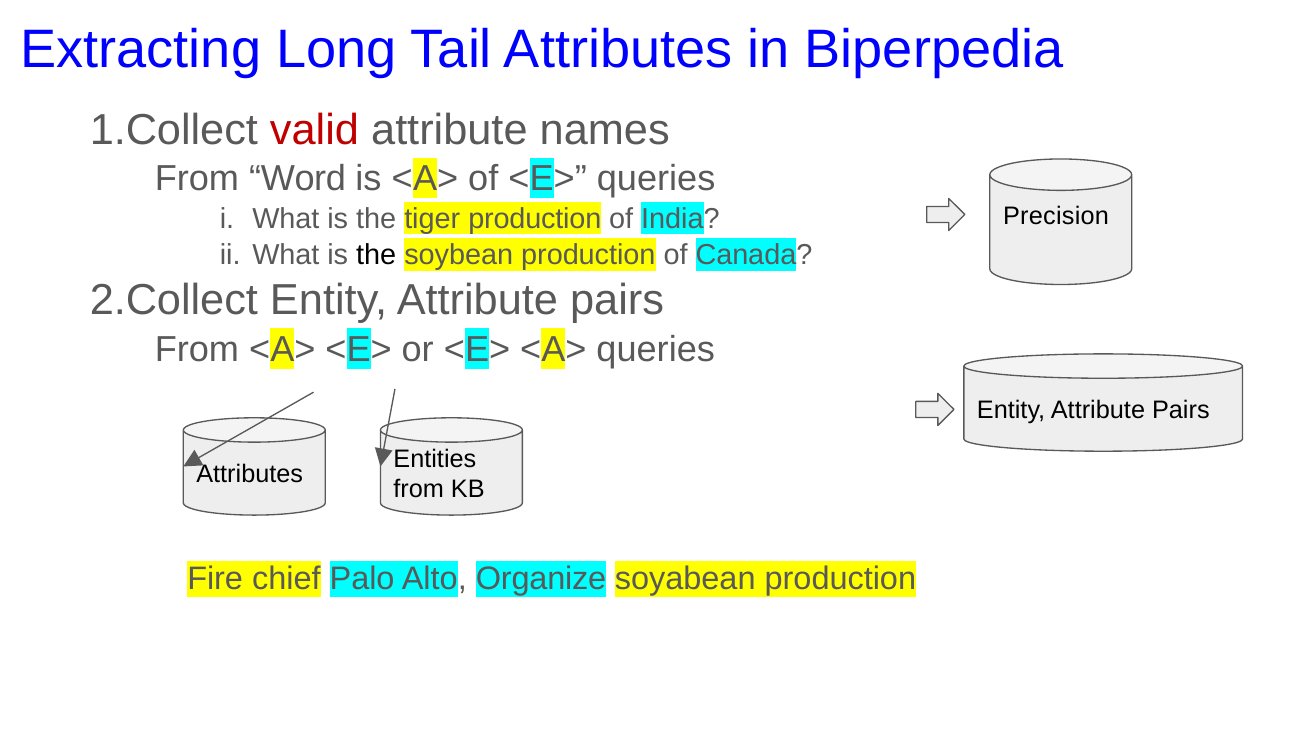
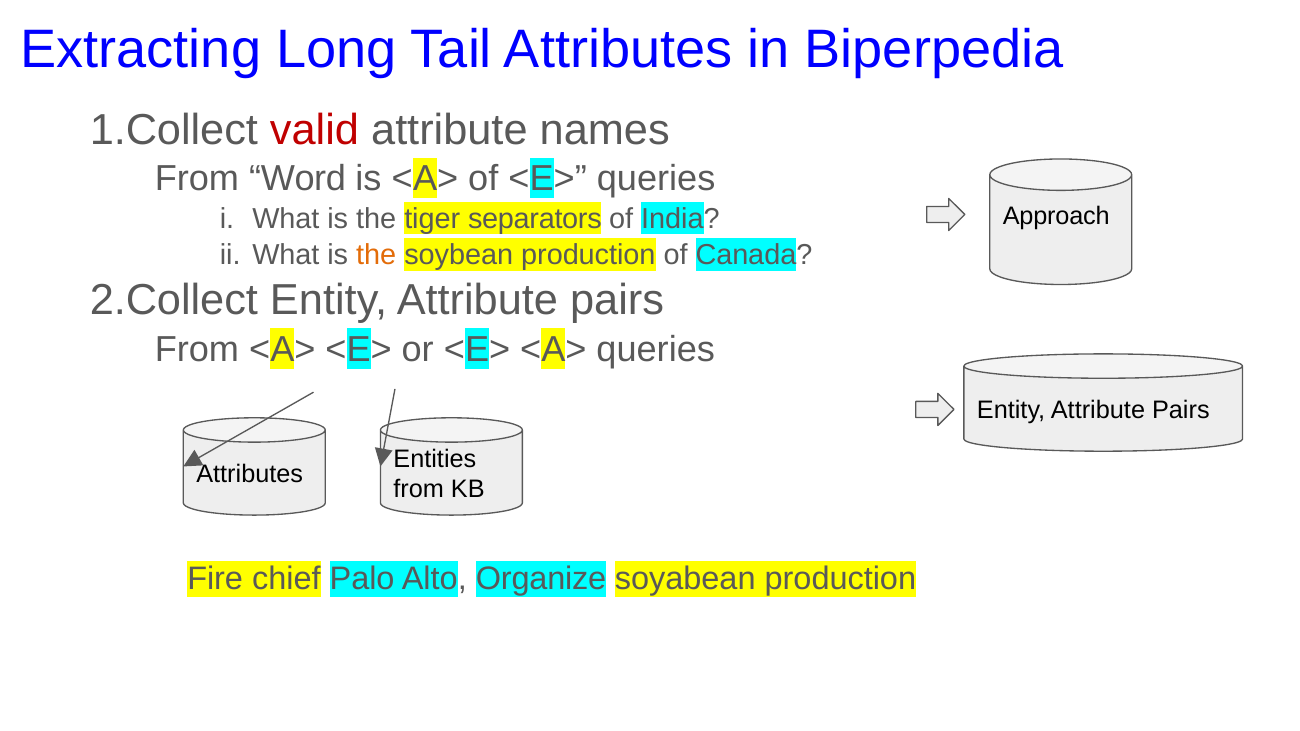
Precision: Precision -> Approach (1056, 216)
tiger production: production -> separators (535, 219)
the colour: black -> orange (376, 255)
